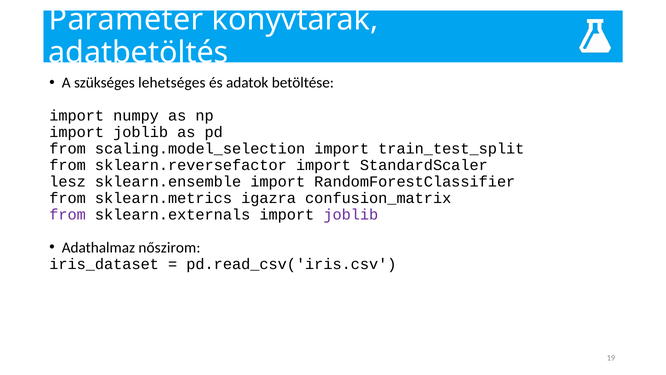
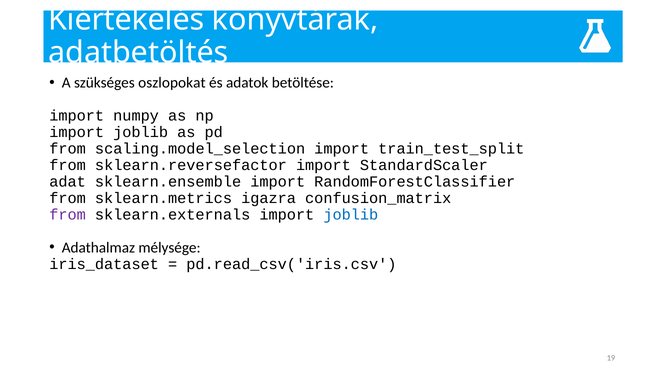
Paraméter: Paraméter -> Kiértékelés (126, 20)
lehetséges: lehetséges -> oszlopokat (172, 83)
lesz: lesz -> adat (68, 181)
joblib colour: purple -> blue (351, 214)
nőszirom: nőszirom -> mélysége (170, 247)
